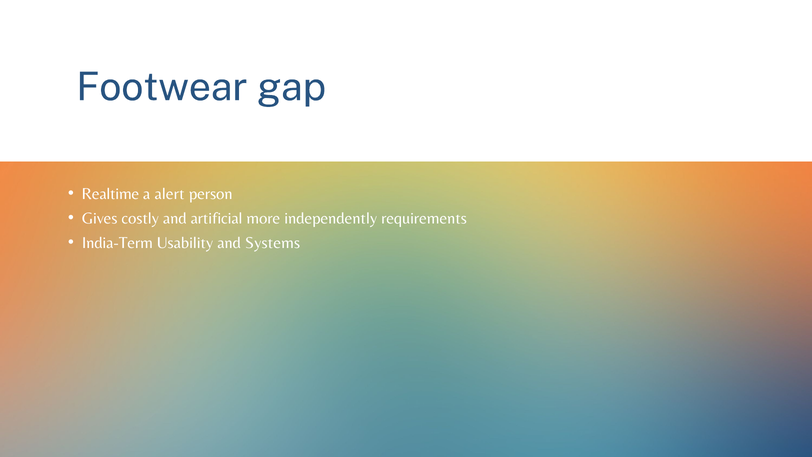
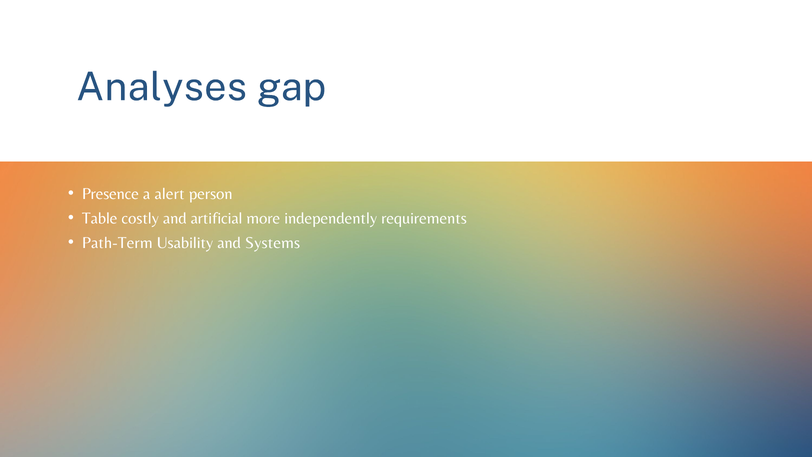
Footwear: Footwear -> Analyses (162, 87)
Realtime: Realtime -> Presence (110, 193)
Gives: Gives -> Table (100, 218)
India-Term: India-Term -> Path-Term (117, 243)
